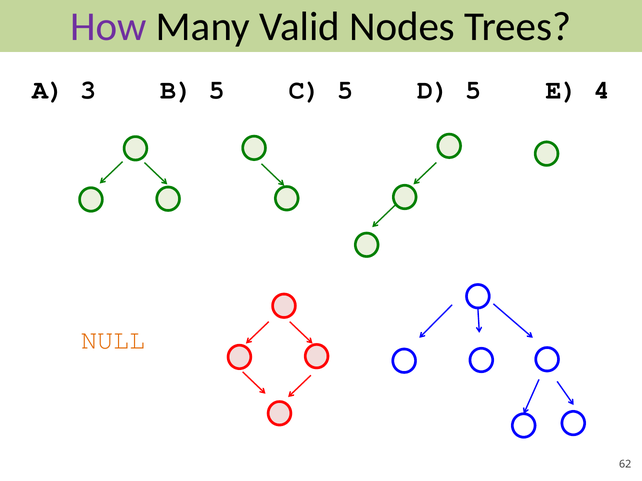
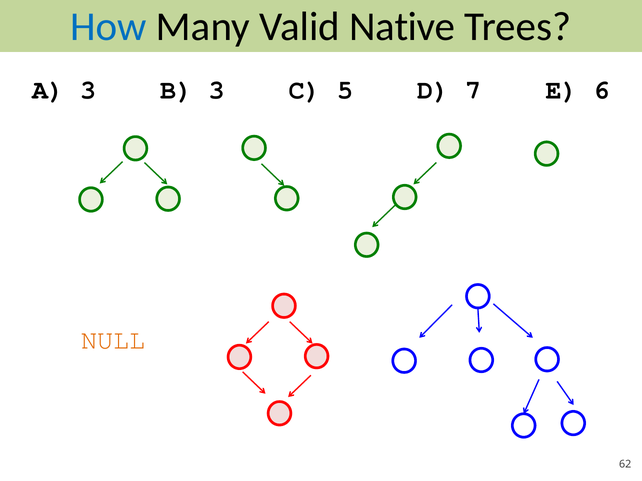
How colour: purple -> blue (109, 27)
Nodes: Nodes -> Native (402, 27)
B 5: 5 -> 3 (217, 90)
D 5: 5 -> 7 (473, 90)
4: 4 -> 6 (602, 90)
